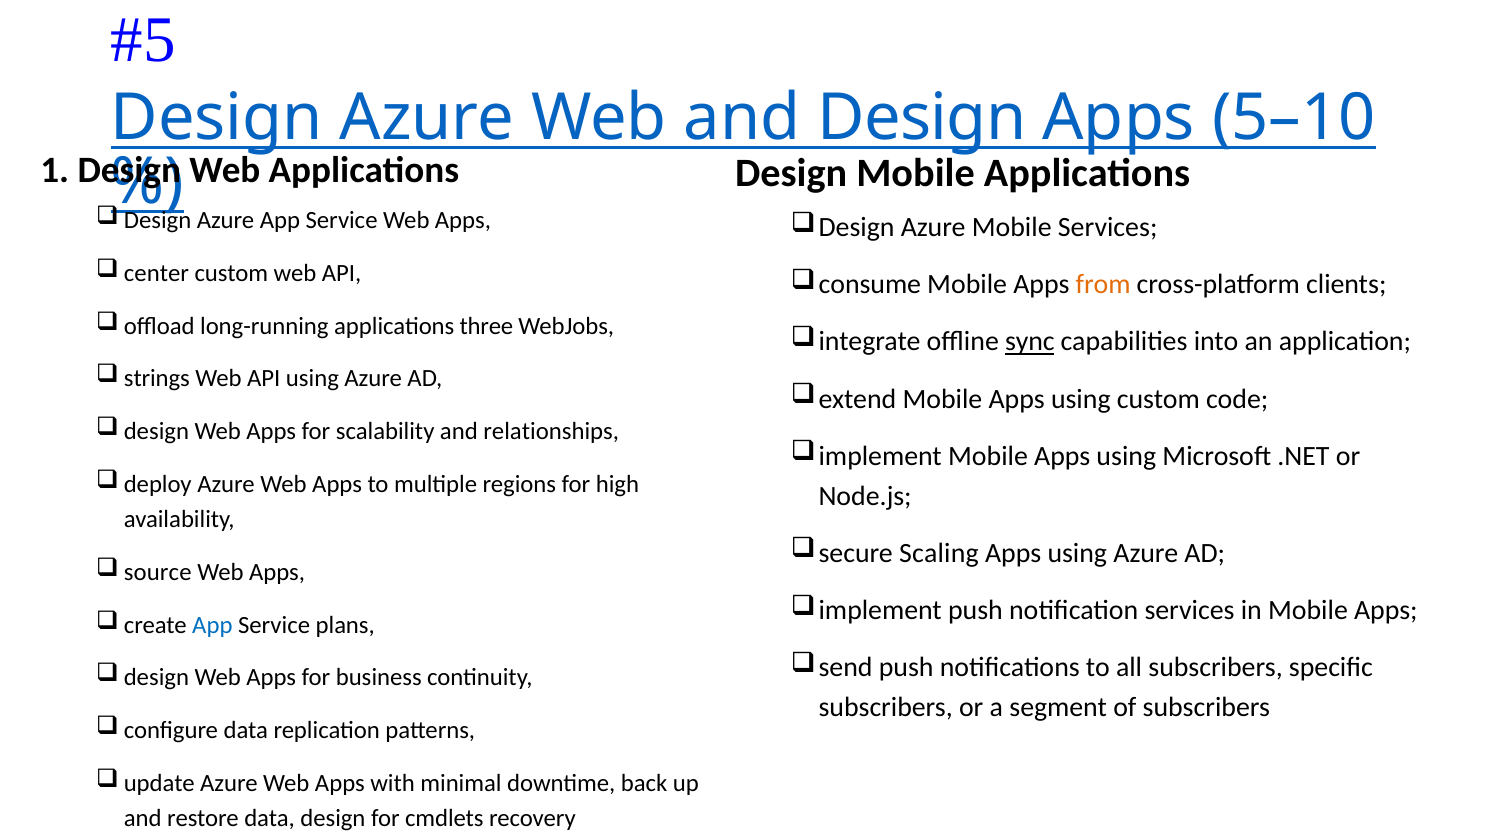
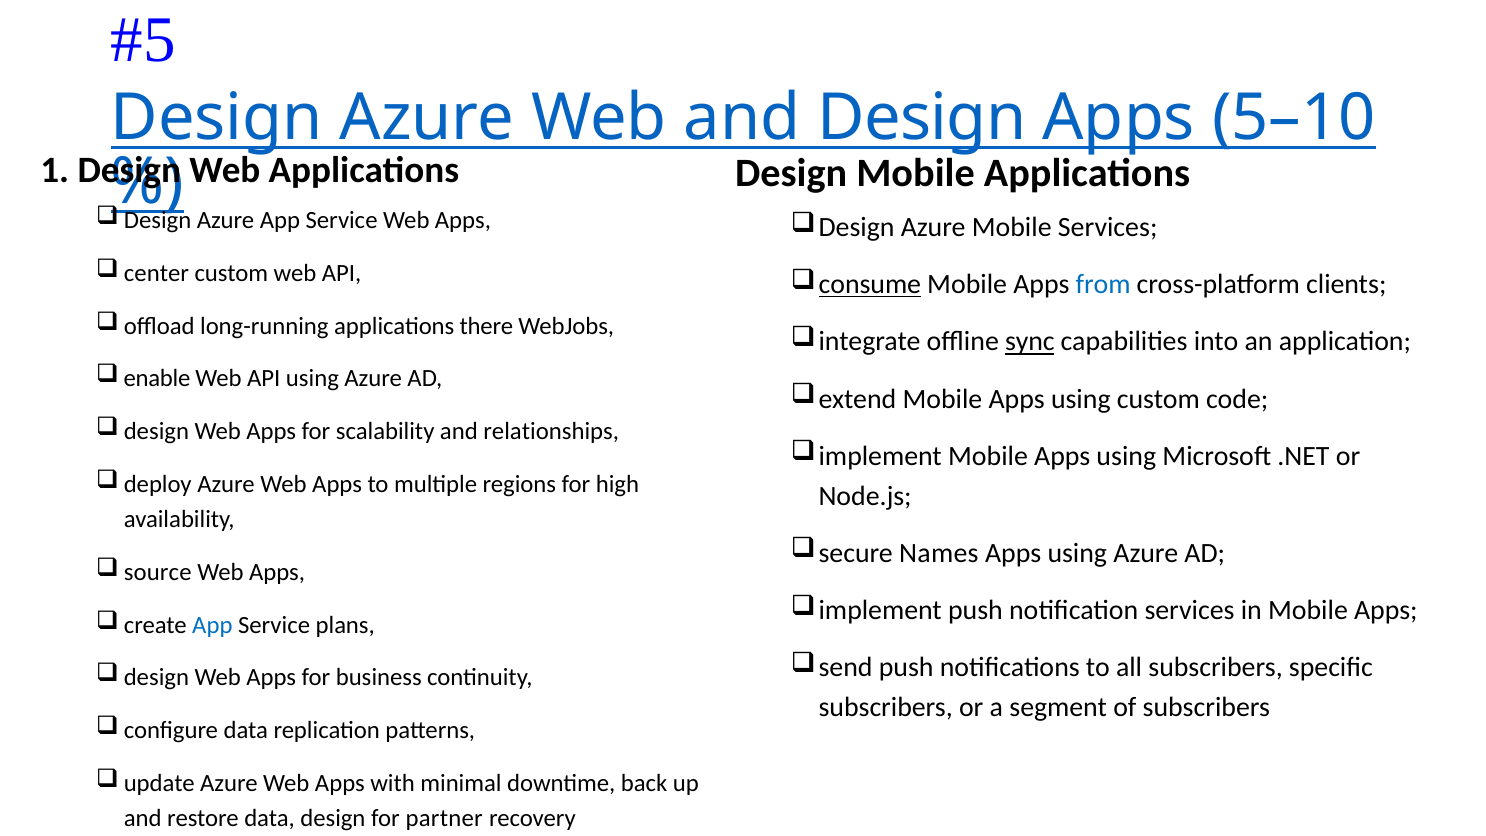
consume underline: none -> present (870, 285)
from colour: orange -> blue (1103, 285)
three: three -> there (486, 326)
strings: strings -> enable (157, 379)
Scaling: Scaling -> Names (939, 553)
cmdlets: cmdlets -> partner (444, 818)
